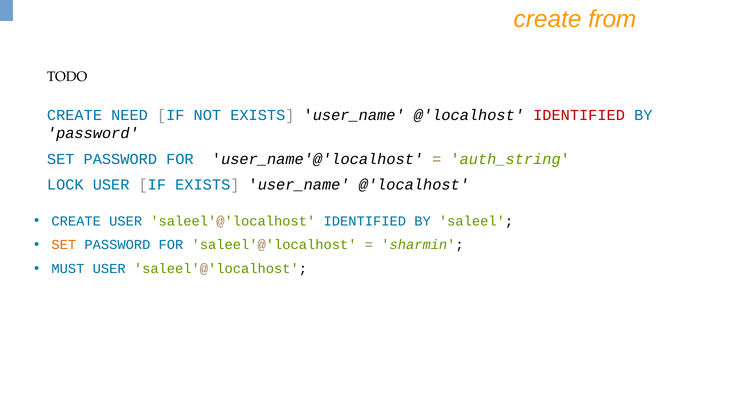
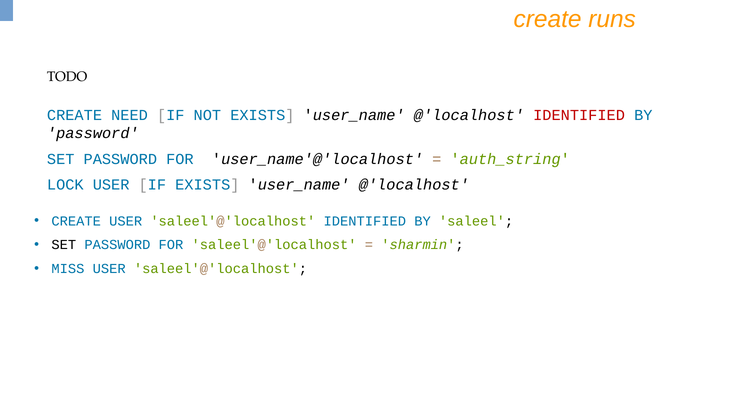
from: from -> runs (612, 19)
SET colour: orange -> black (64, 245)
MUST: MUST -> MISS (68, 269)
